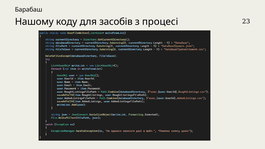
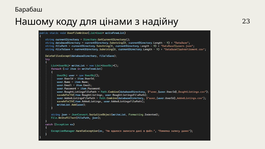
засобів: засобів -> цінами (116, 22)
процесі: процесі -> надійну (160, 22)
